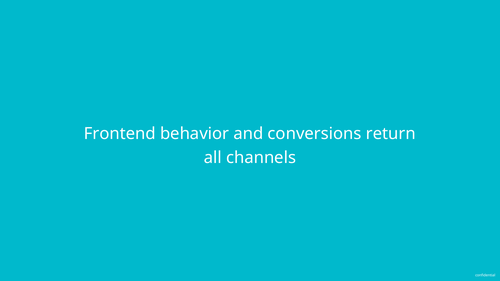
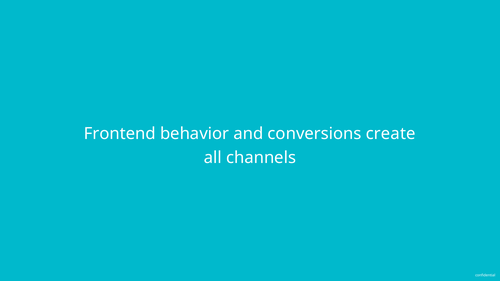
return: return -> create (391, 134)
